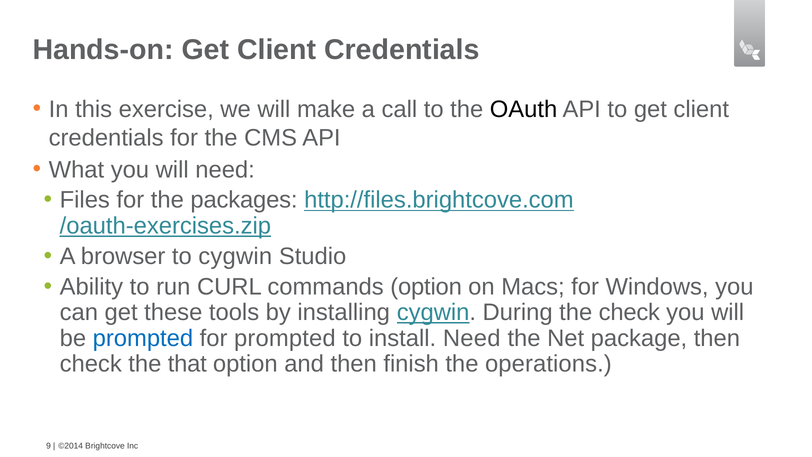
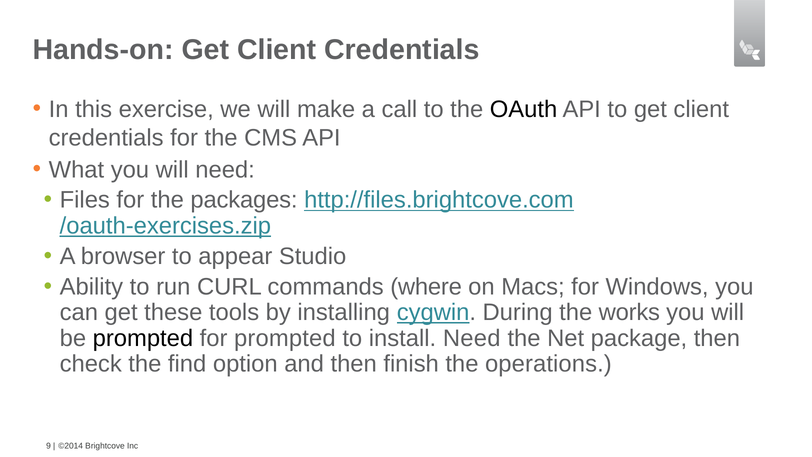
to cygwin: cygwin -> appear (235, 256)
commands option: option -> where (426, 287)
the check: check -> works (629, 312)
prompted colour: blue -> black (143, 338)
that: that -> find (187, 364)
